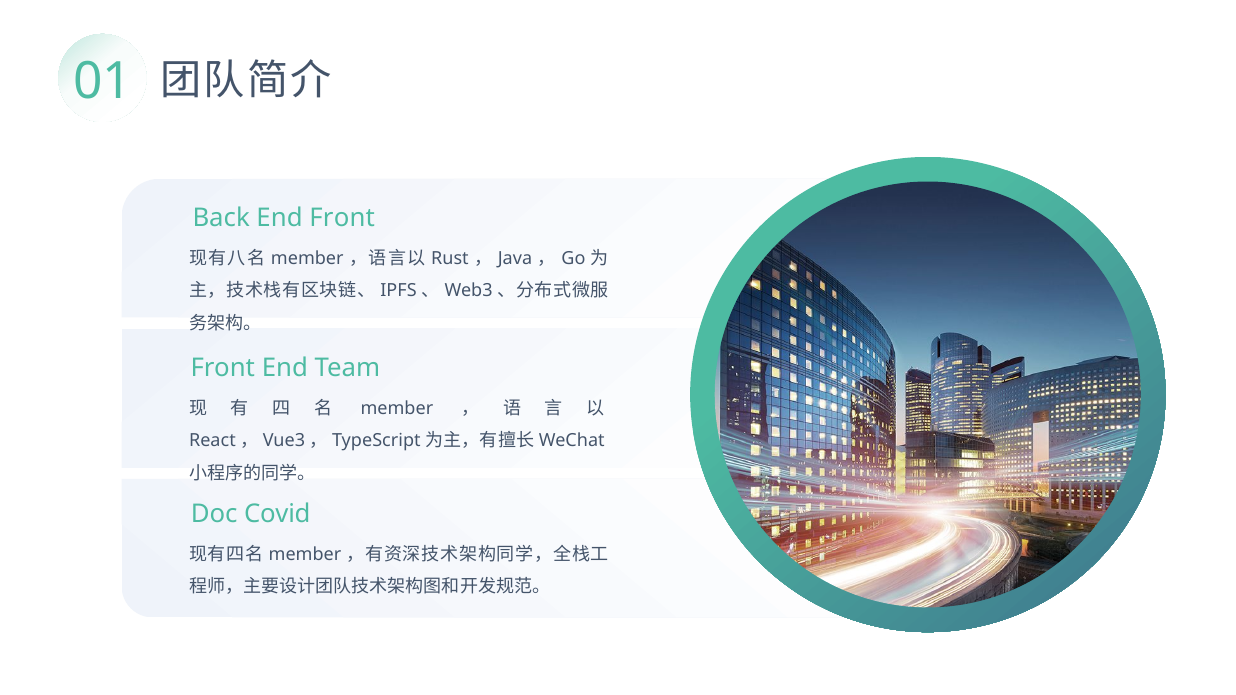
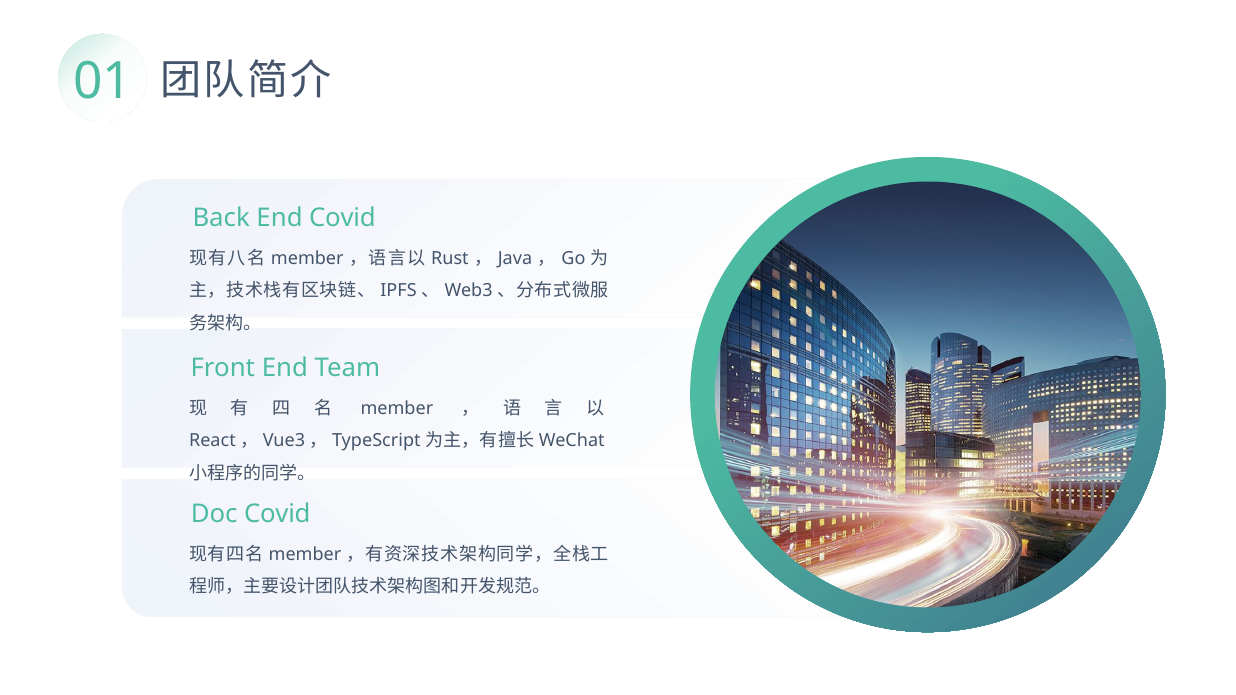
End Front: Front -> Covid (342, 218)
